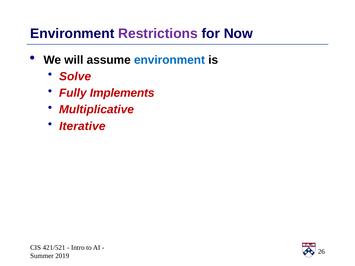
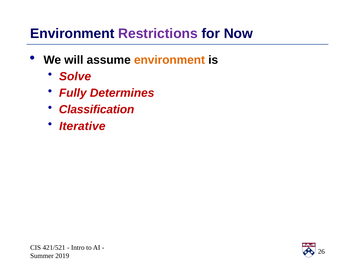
environment colour: blue -> orange (169, 60)
Implements: Implements -> Determines (122, 93)
Multiplicative: Multiplicative -> Classification (97, 110)
